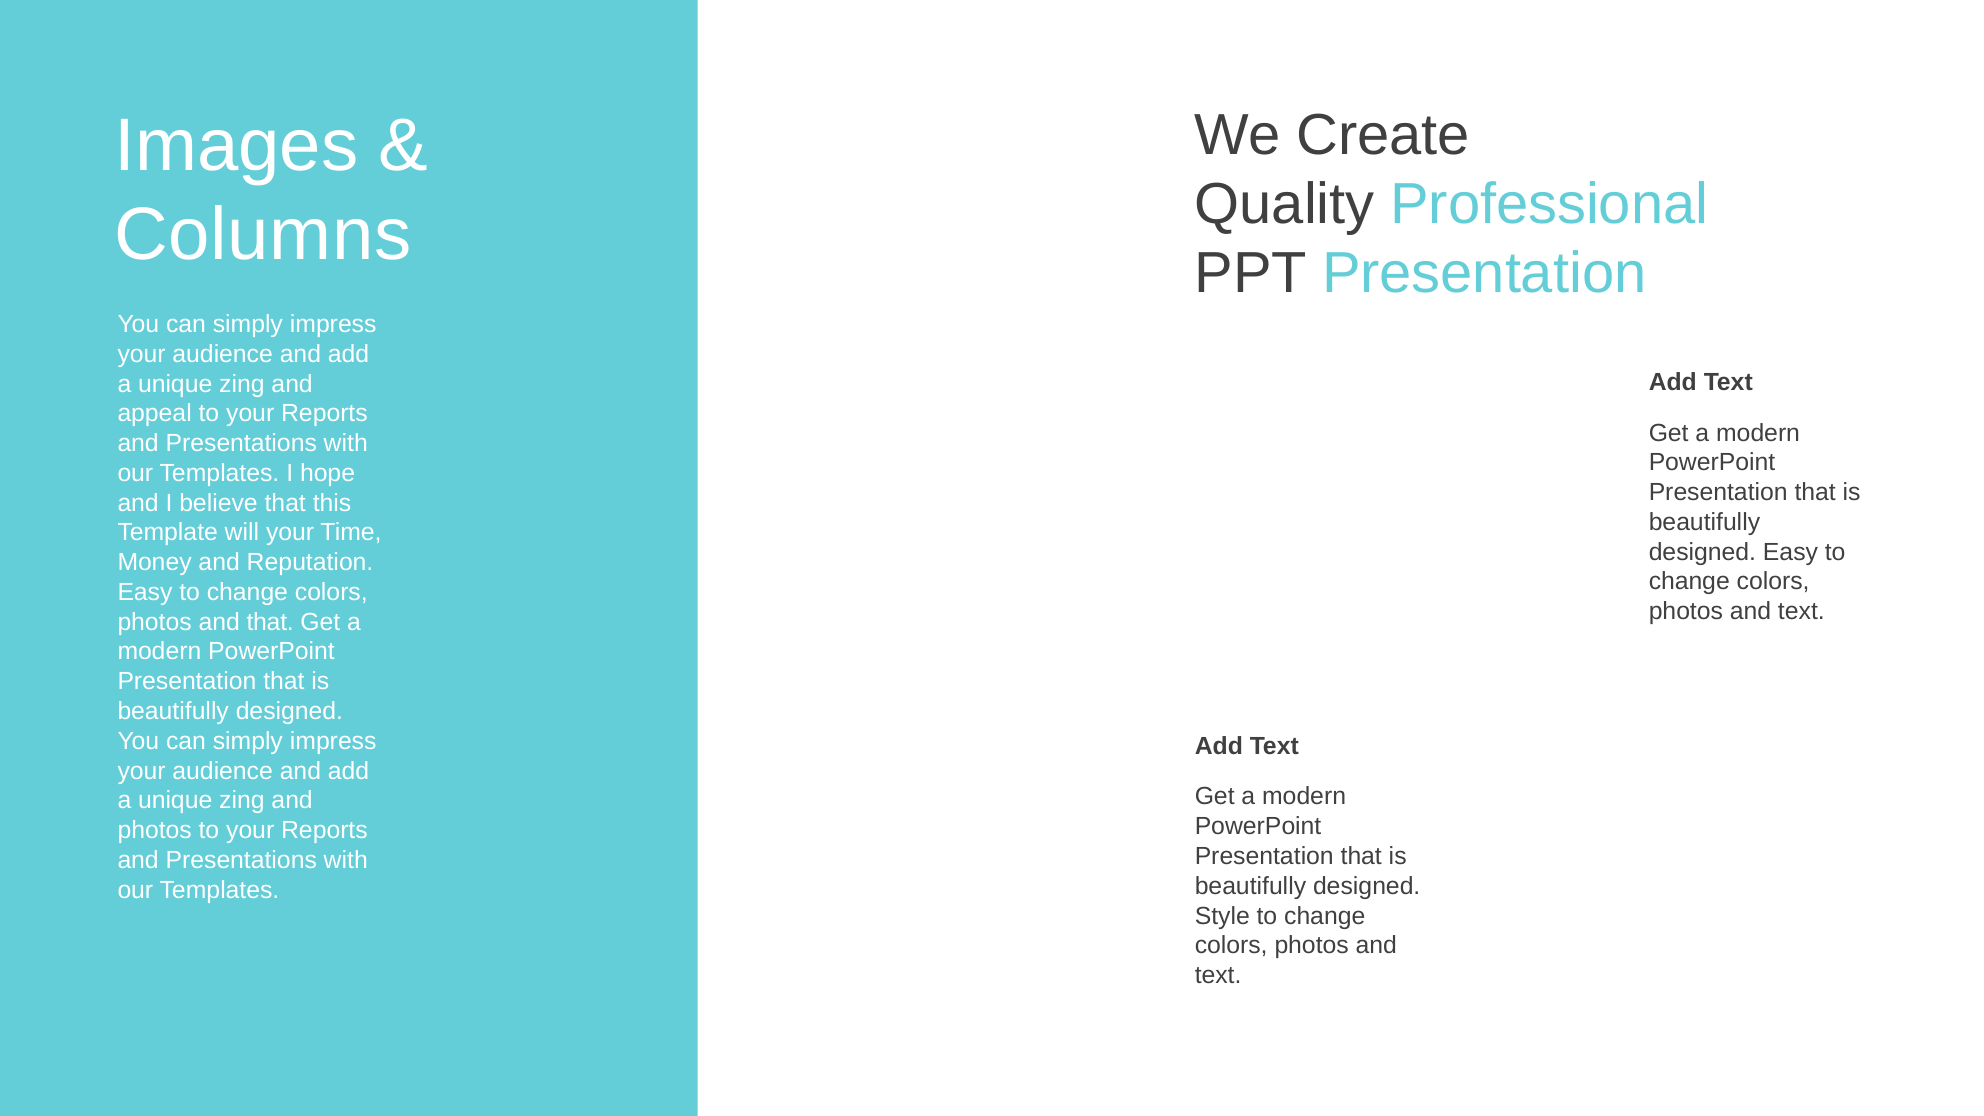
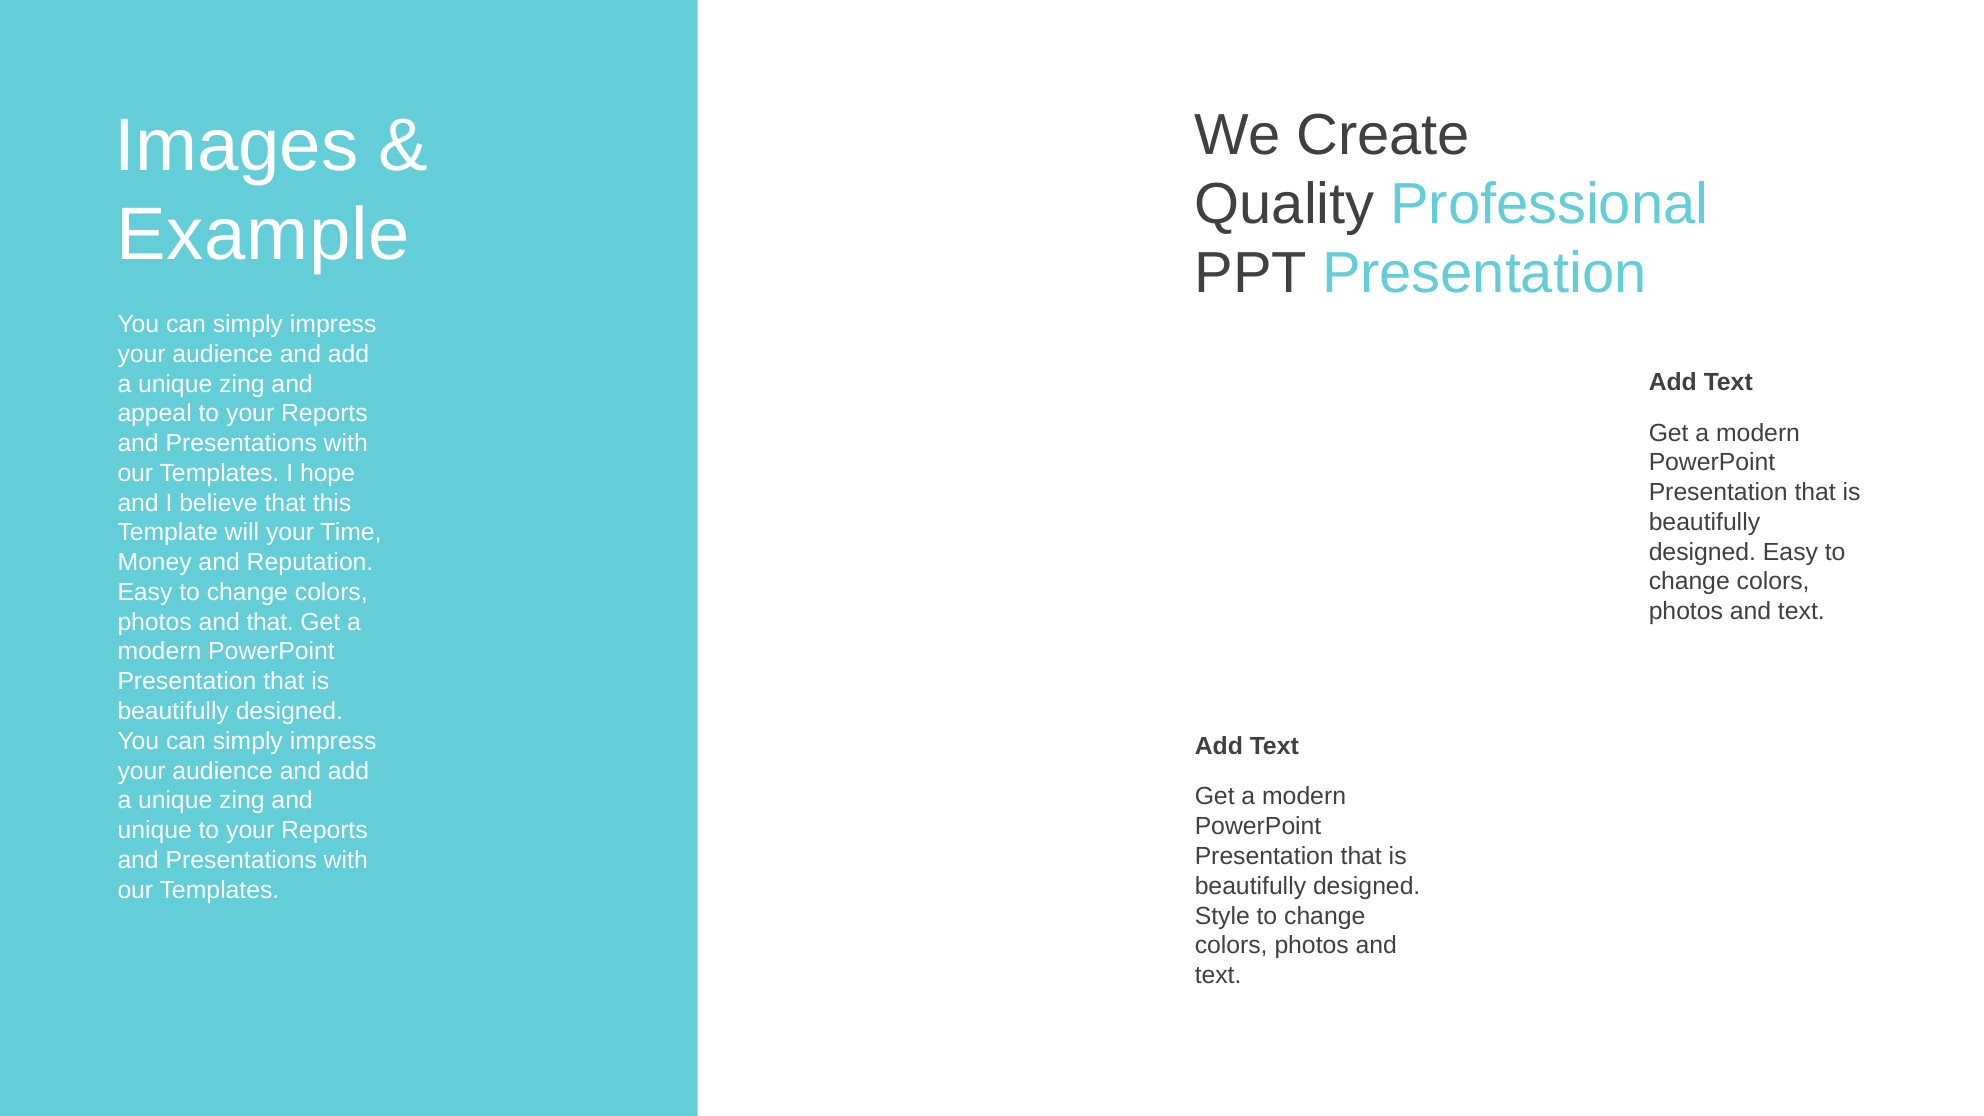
Columns: Columns -> Example (263, 235)
photos: photos -> unique (155, 830)
